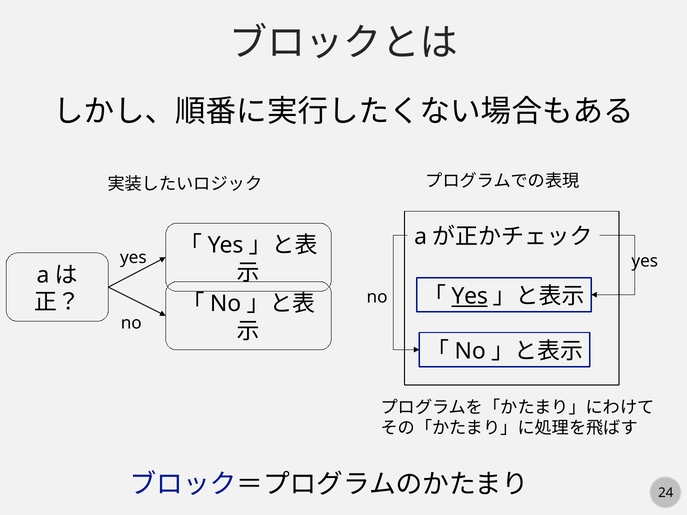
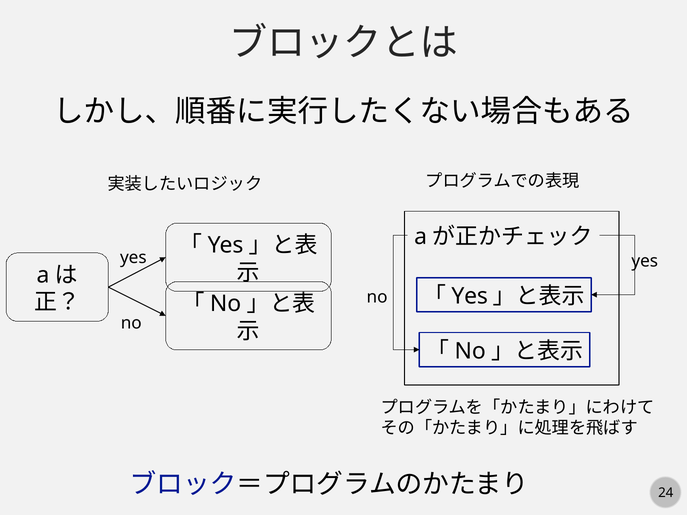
Yes underline: present -> none (470, 296)
